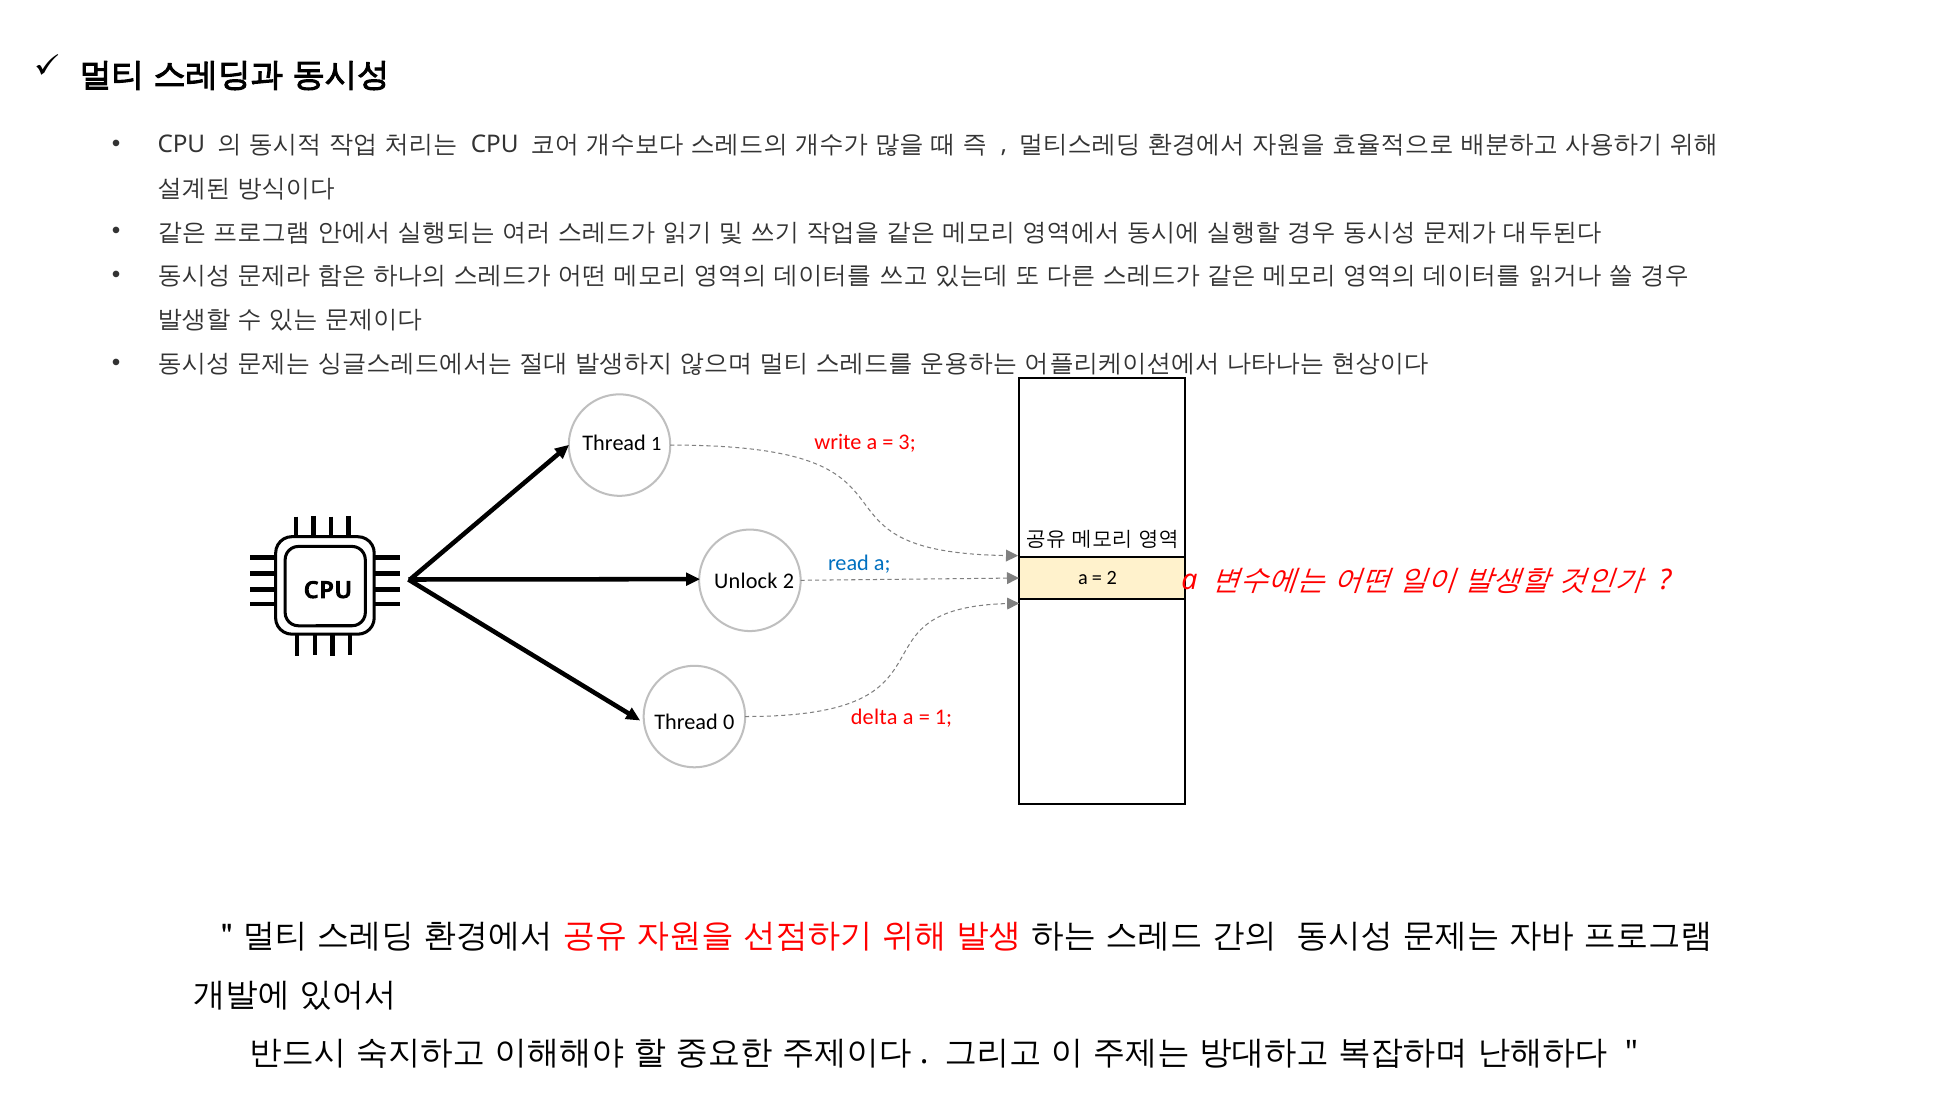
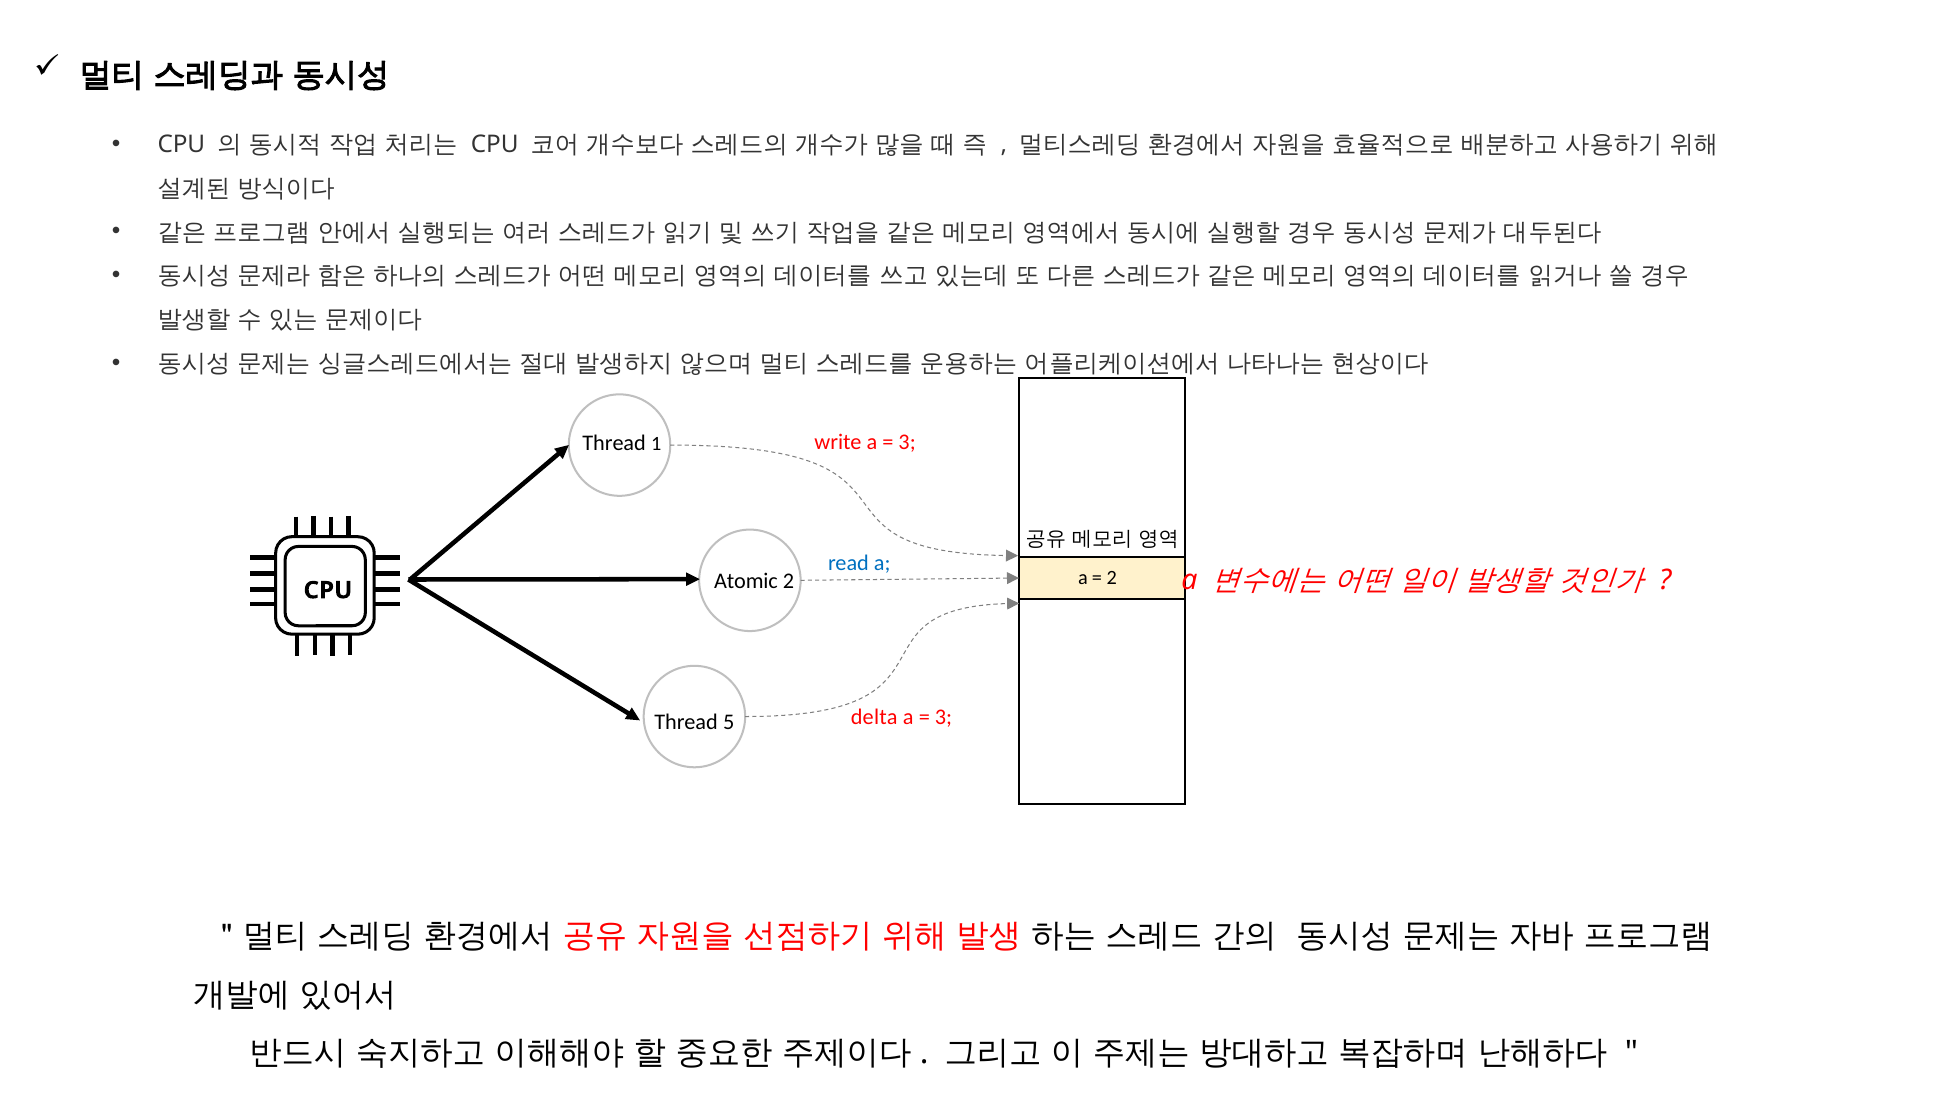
Unlock: Unlock -> Atomic (746, 581)
1: 1 -> 3 (943, 717)
0: 0 -> 5 (729, 722)
